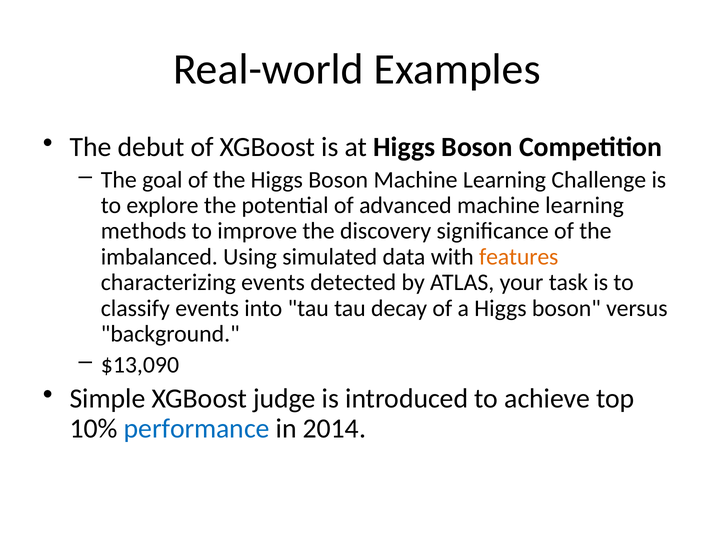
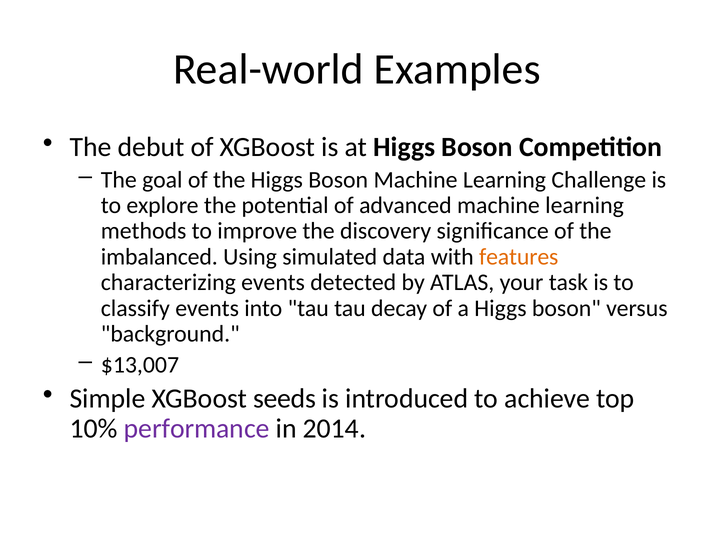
$13,090: $13,090 -> $13,007 (140, 364)
judge: judge -> seeds (284, 398)
performance colour: blue -> purple (197, 428)
